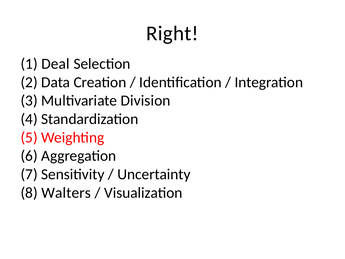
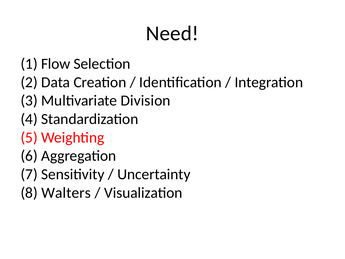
Right: Right -> Need (172, 33)
Deal: Deal -> Flow (56, 64)
